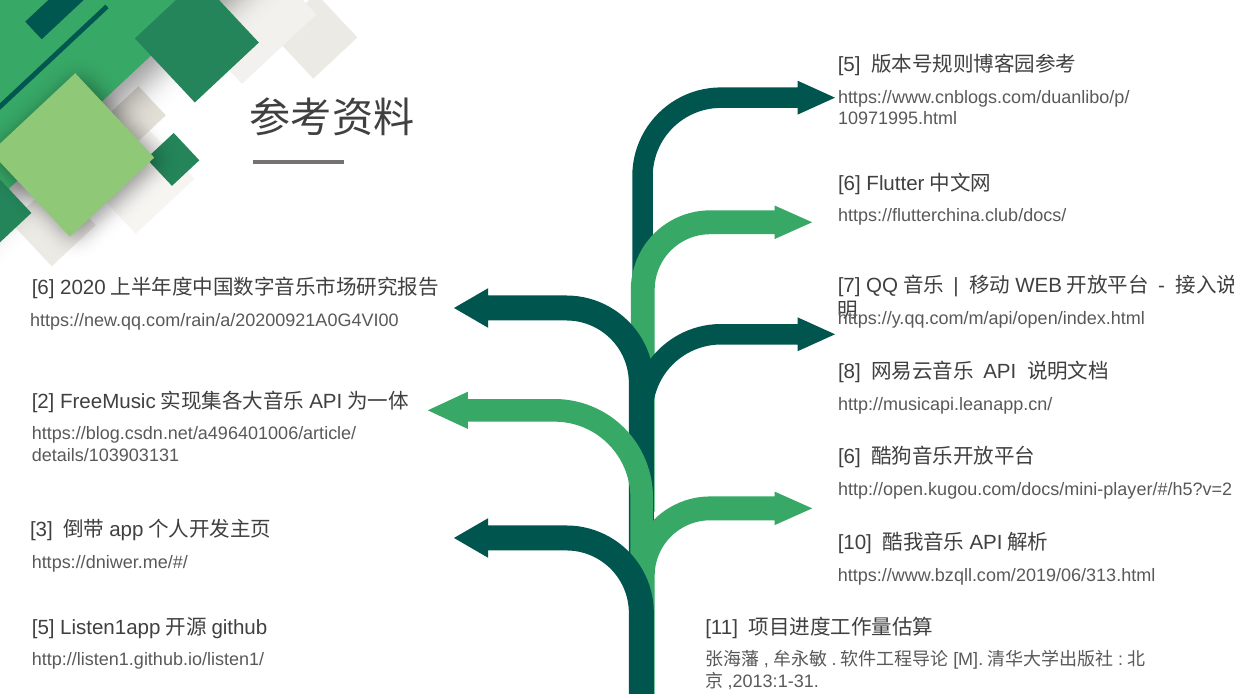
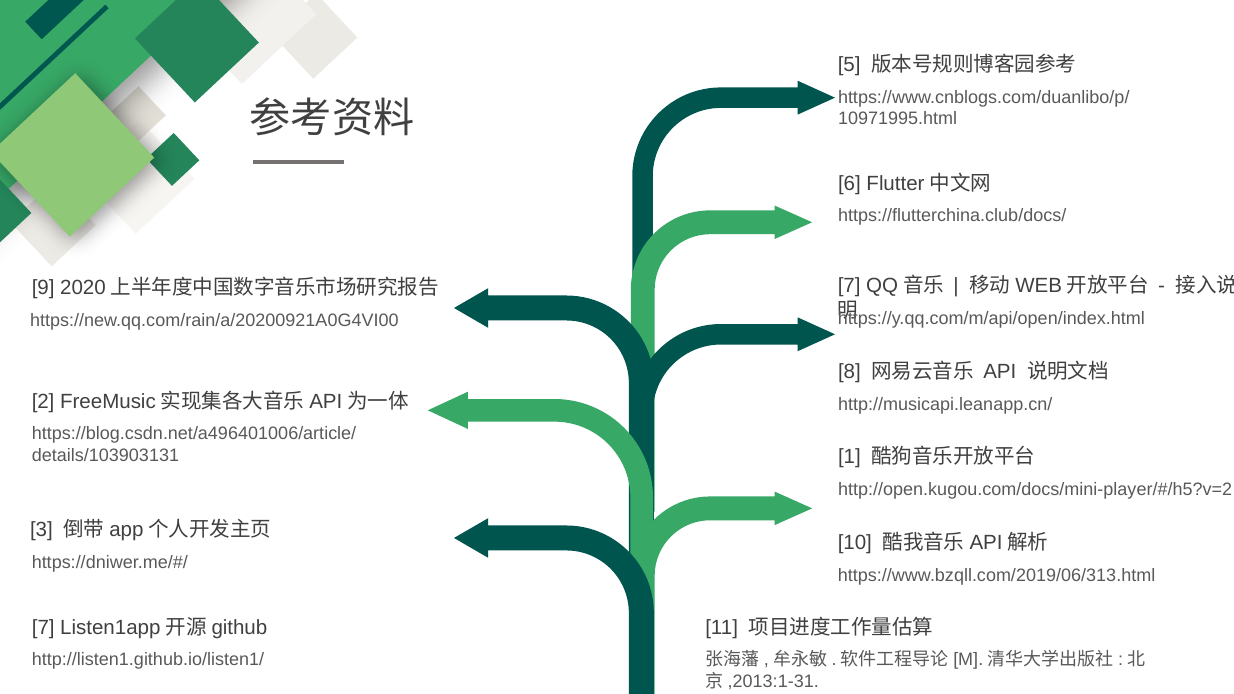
6: 6 -> 9 (43, 288)
6: 6 -> 1 (849, 457)
5: 5 -> 7 (43, 628)
